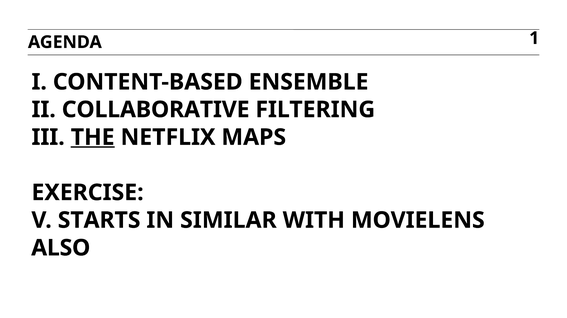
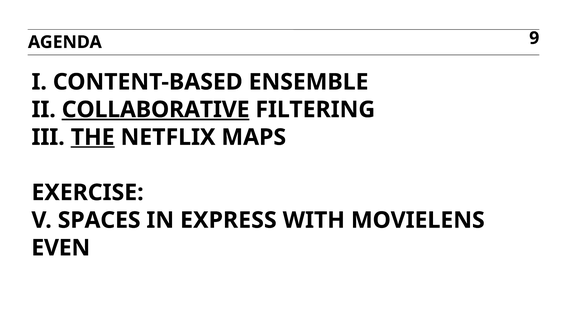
1: 1 -> 9 (534, 38)
COLLABORATIVE underline: none -> present (156, 110)
STARTS: STARTS -> SPACES (99, 220)
SIMILAR: SIMILAR -> EXPRESS (228, 220)
ALSO: ALSO -> EVEN (61, 248)
